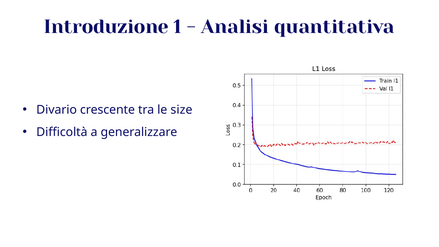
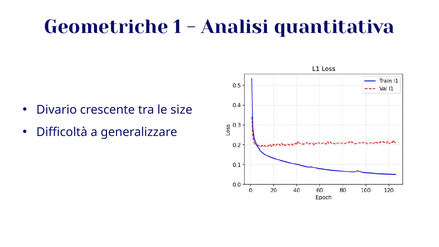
Introduzione: Introduzione -> Geometriche (106, 27)
